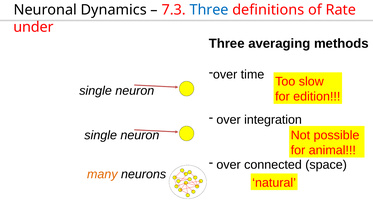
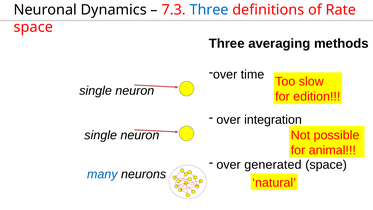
under: under -> space (33, 27)
connected: connected -> generated (273, 165)
many colour: orange -> blue (102, 174)
